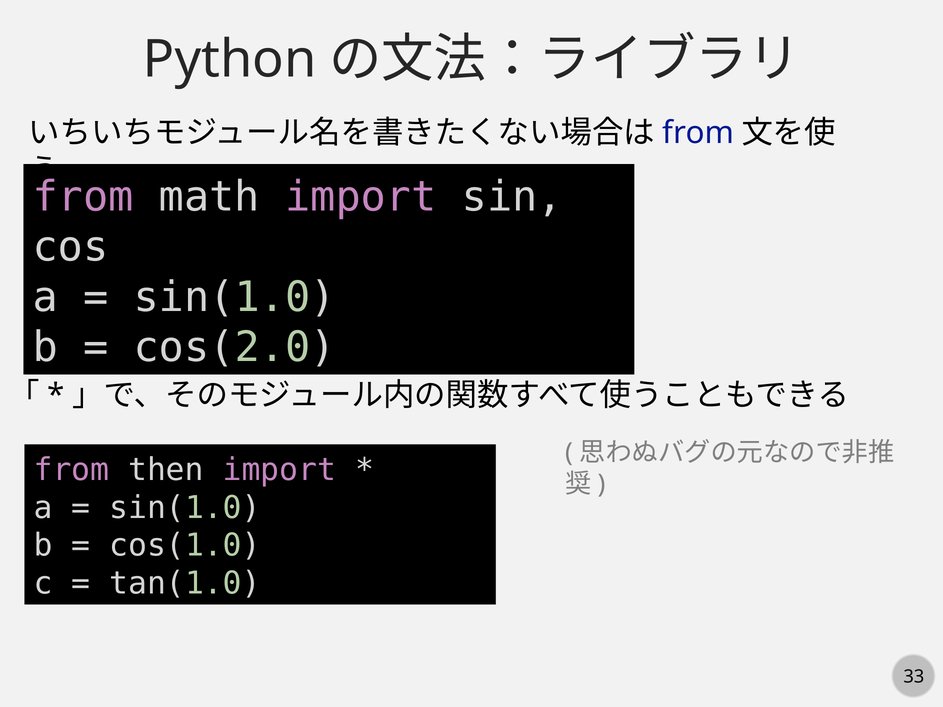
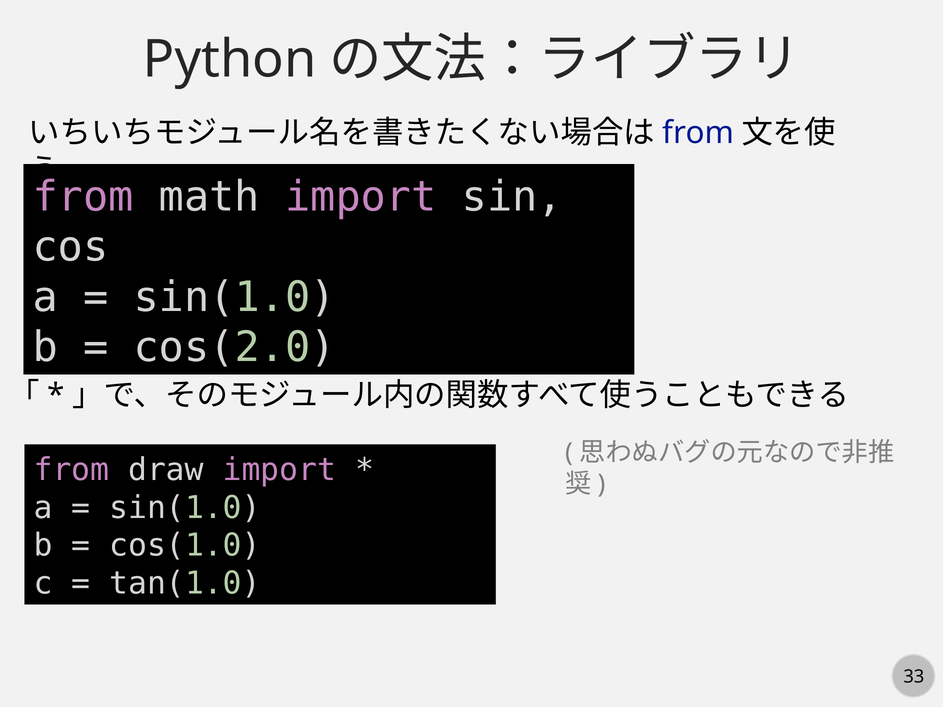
then: then -> draw (166, 470)
